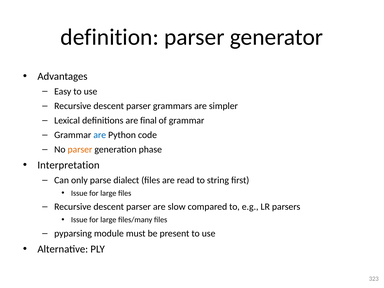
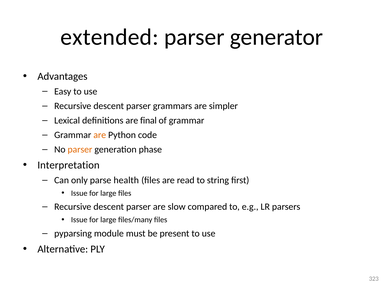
definition: definition -> extended (110, 37)
are colour: blue -> orange (100, 135)
dialect: dialect -> health (126, 180)
